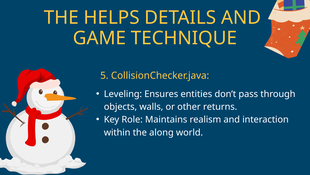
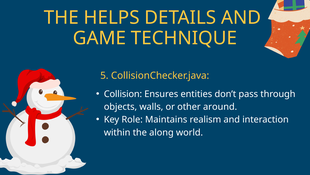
Leveling: Leveling -> Collision (123, 94)
returns: returns -> around (220, 106)
